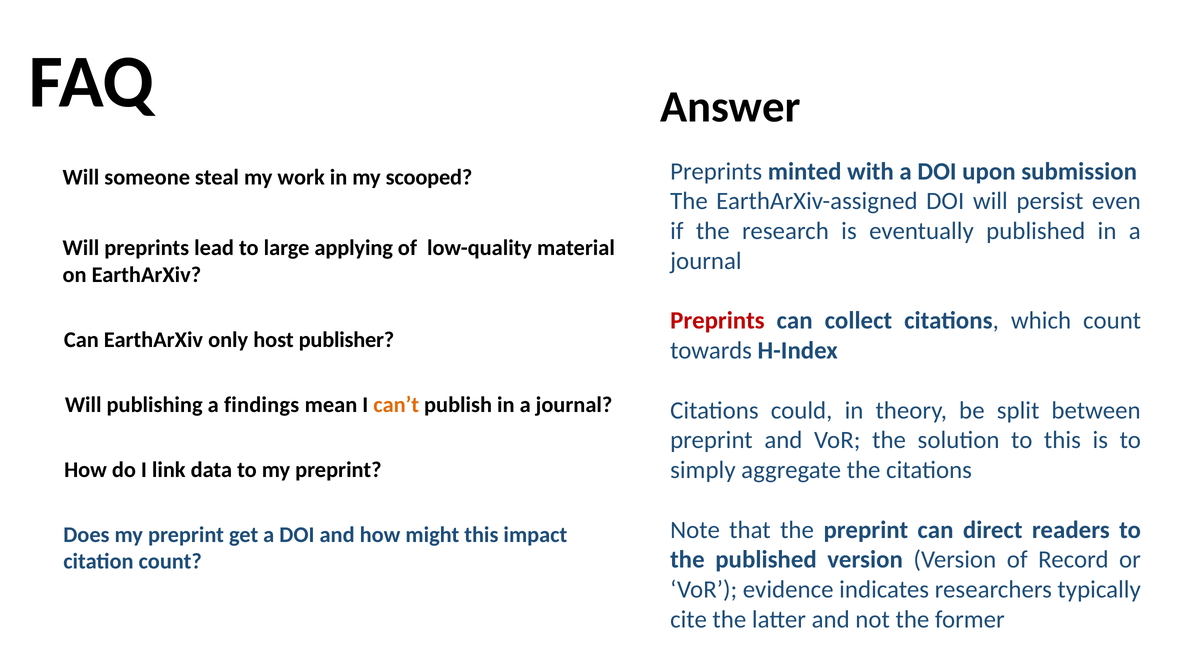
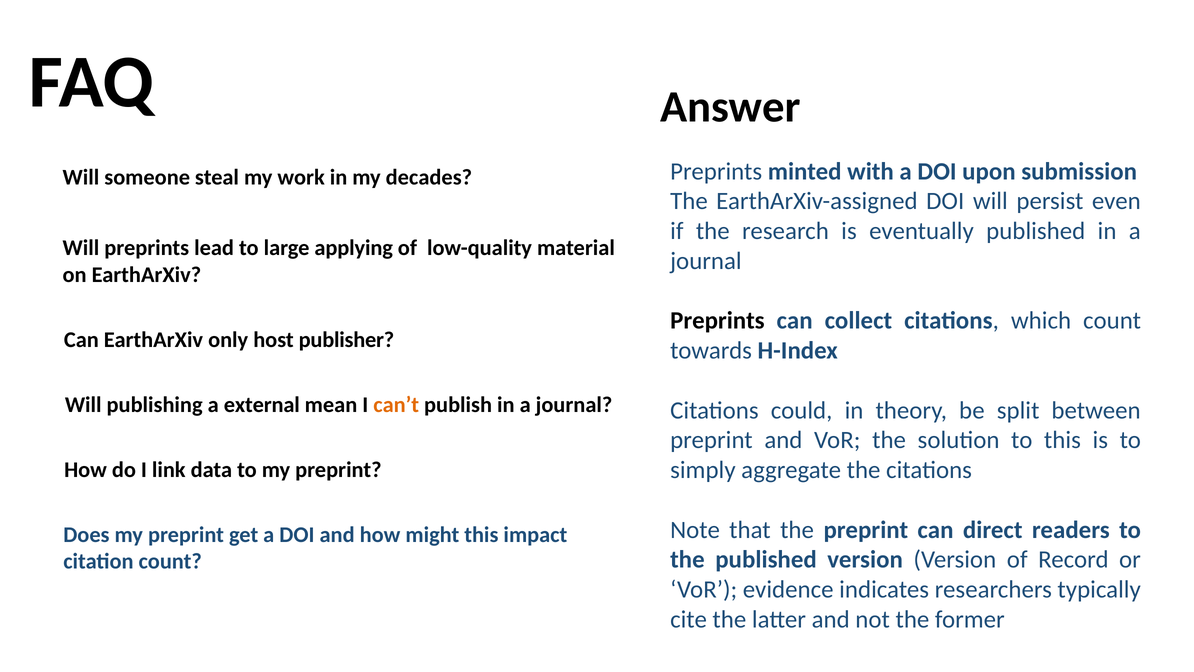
scooped: scooped -> decades (429, 177)
Preprints colour: red -> black (717, 321)
findings: findings -> external (262, 405)
